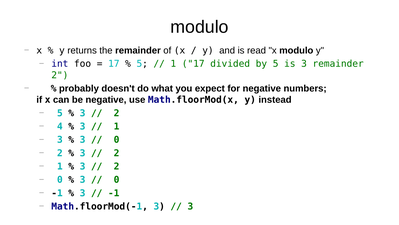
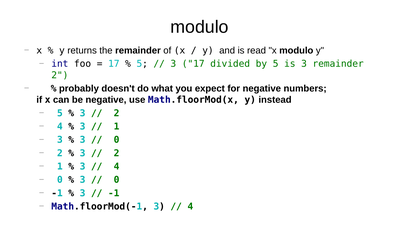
1: 1 -> 3 (173, 64)
2: 2 -> 4 (117, 166)
3: 3 -> 4 (190, 206)
